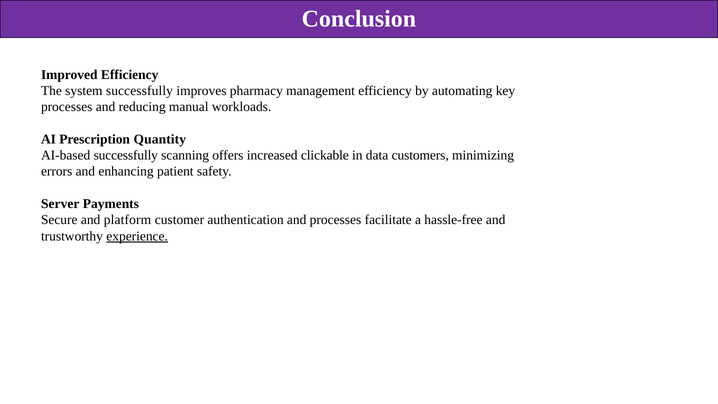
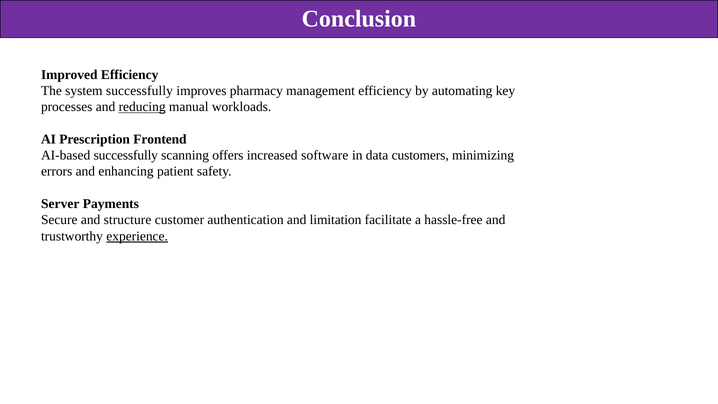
reducing underline: none -> present (142, 107)
Quantity: Quantity -> Frontend (160, 139)
clickable: clickable -> software (325, 155)
platform: platform -> structure (128, 220)
and processes: processes -> limitation (336, 220)
